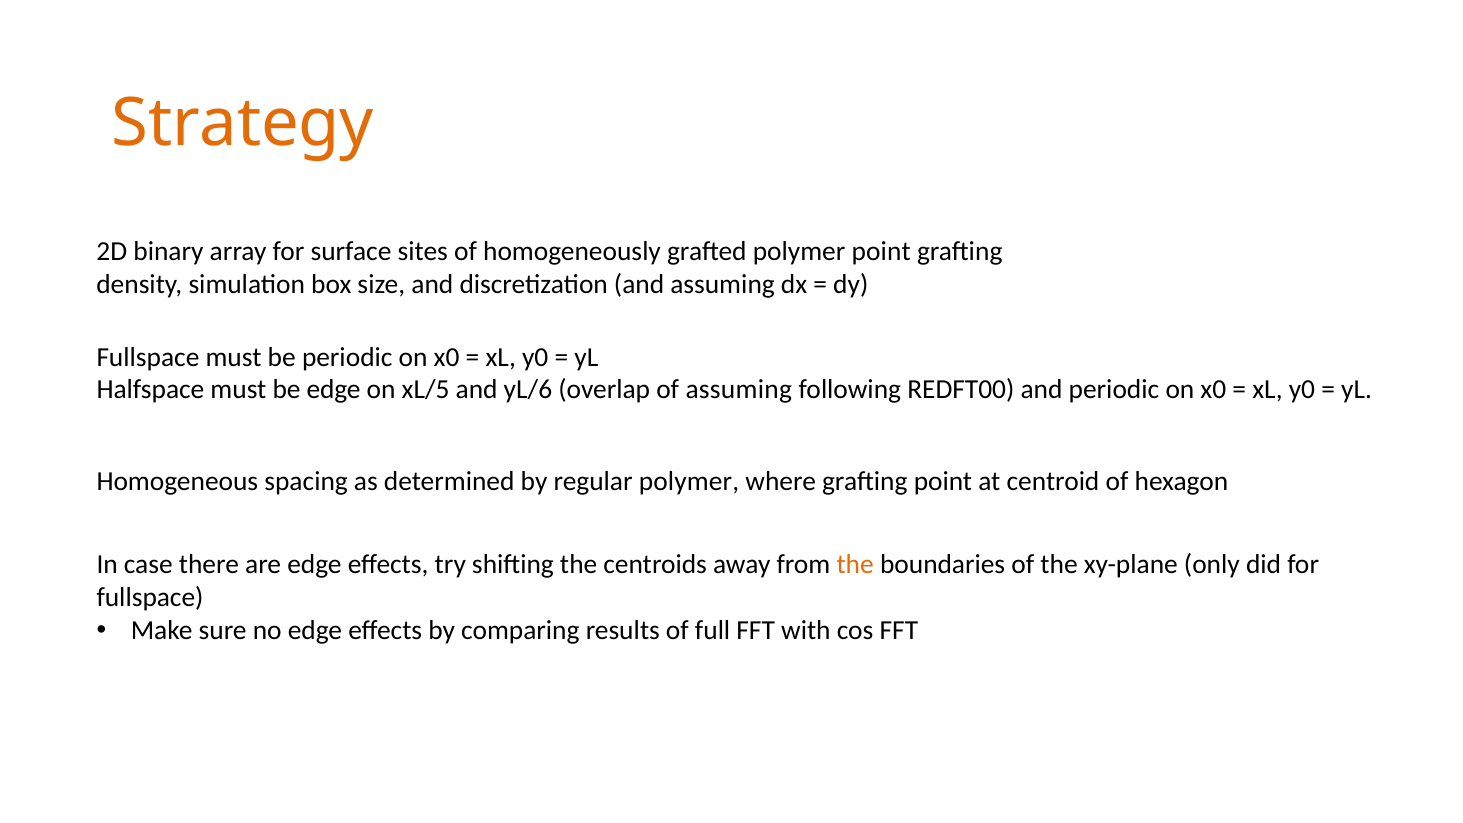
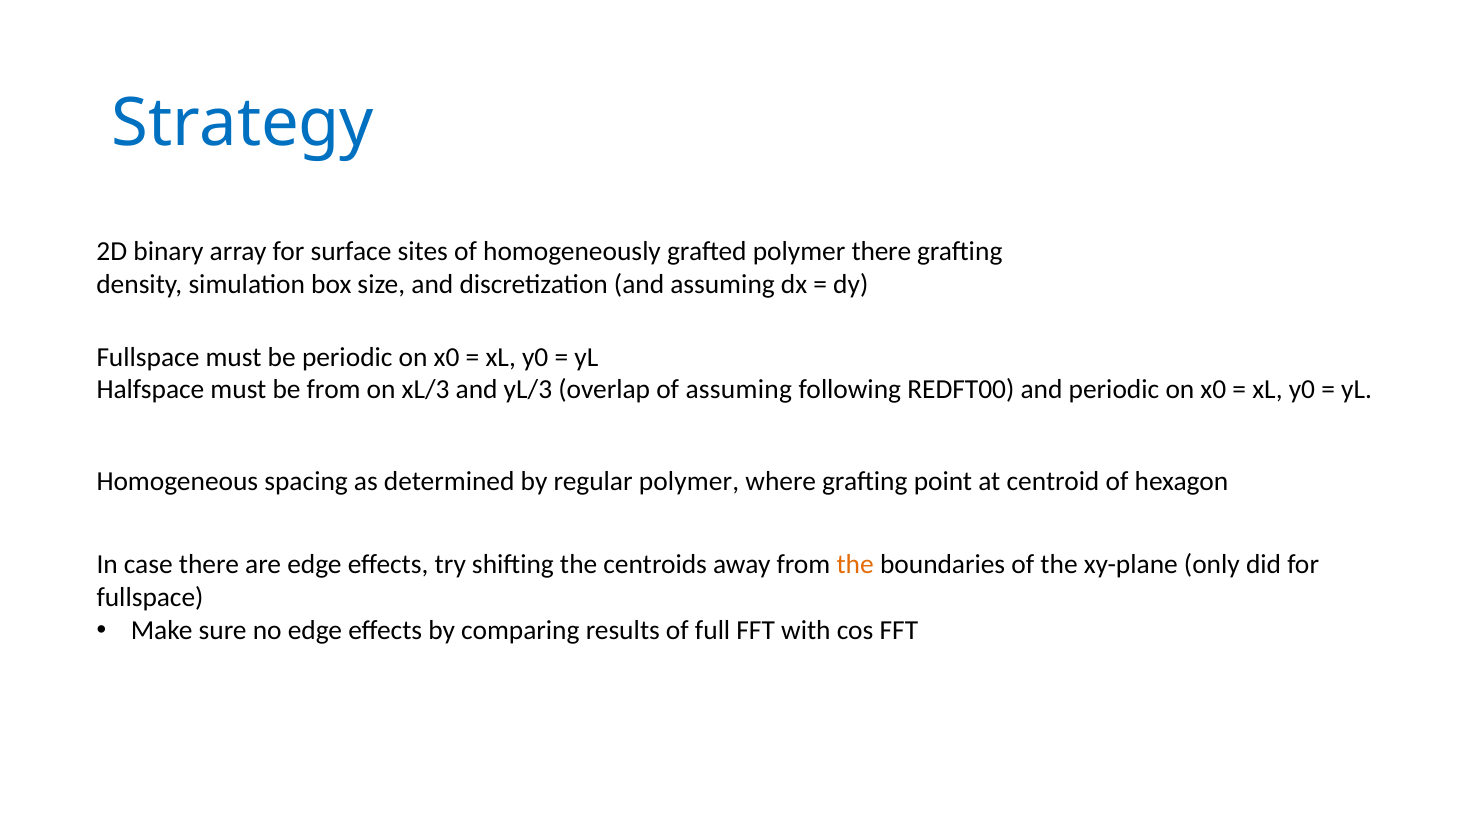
Strategy colour: orange -> blue (243, 123)
polymer point: point -> there (881, 251)
be edge: edge -> from (334, 390)
xL/5: xL/5 -> xL/3 (426, 390)
yL/6: yL/6 -> yL/3 (528, 390)
